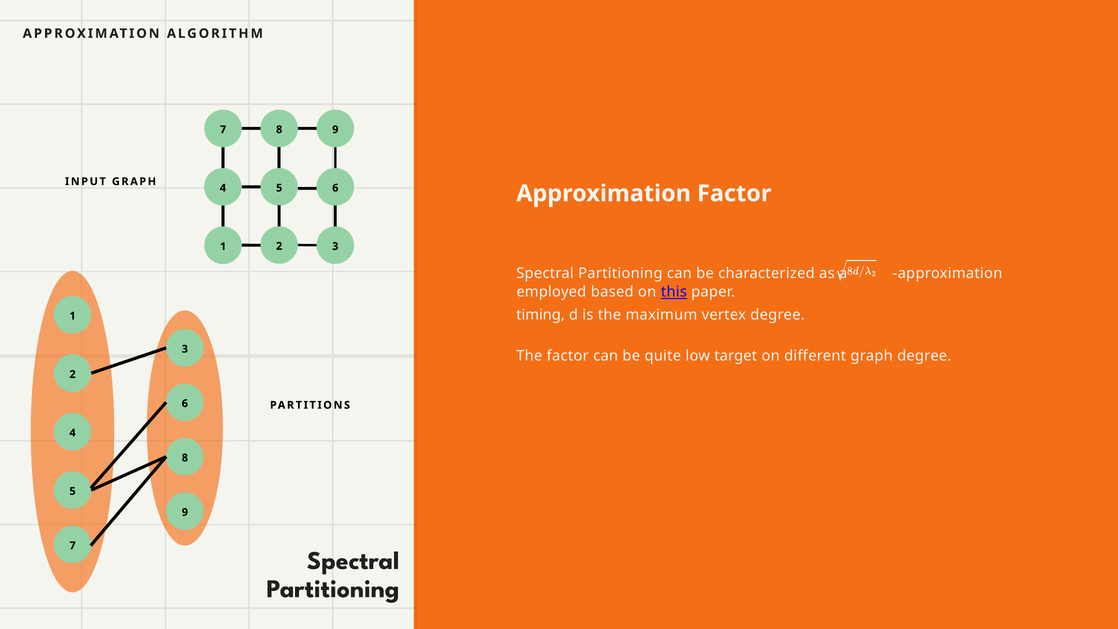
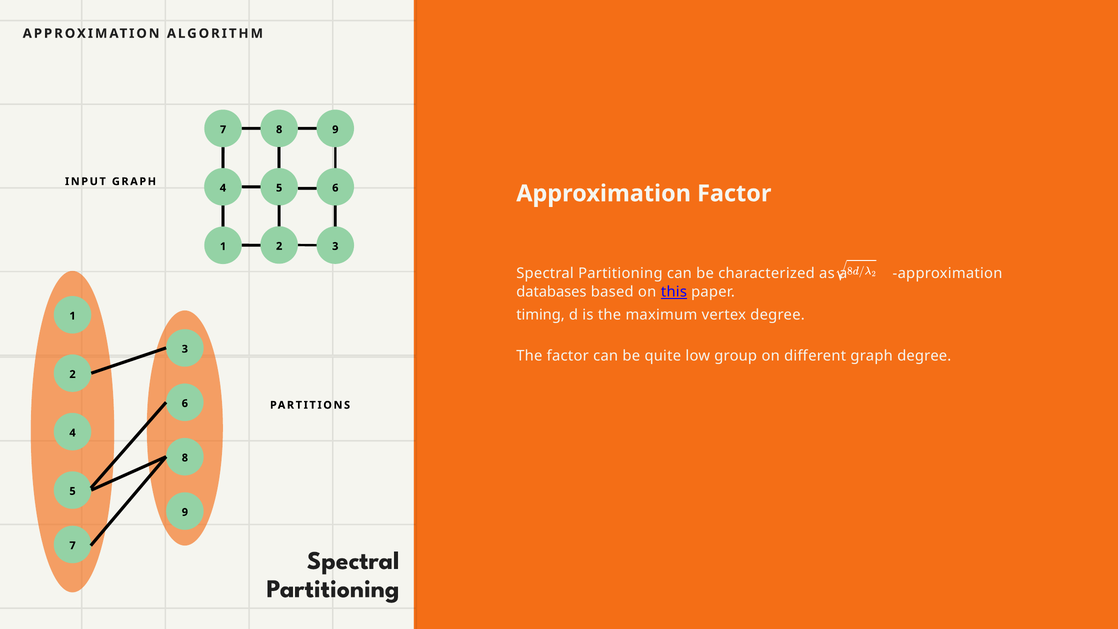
employed: employed -> databases (551, 292)
target: target -> group (736, 356)
